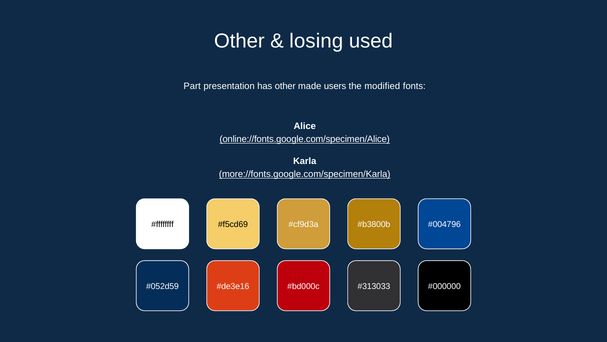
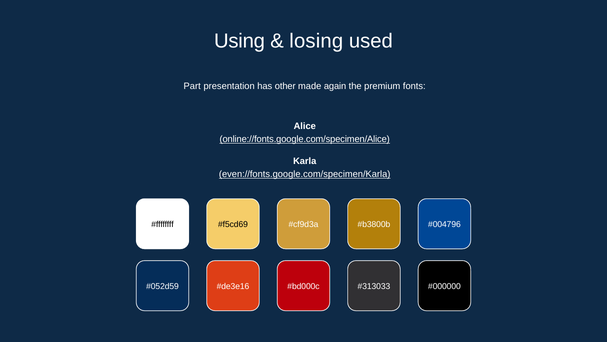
Other: Other -> Using (240, 41)
users: users -> again (335, 86)
modified: modified -> premium (382, 86)
more://fonts.google.com/specimen/Karla: more://fonts.google.com/specimen/Karla -> even://fonts.google.com/specimen/Karla (305, 174)
